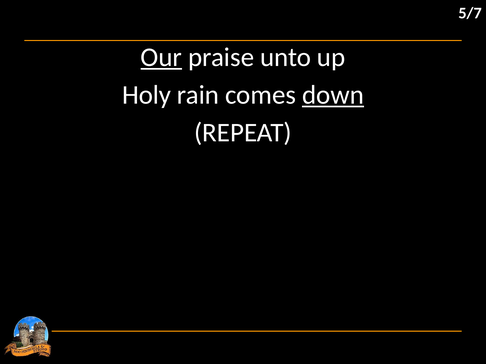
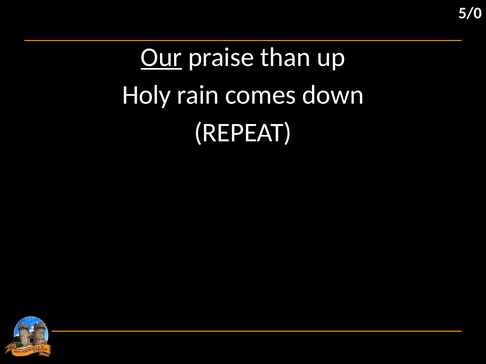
5/7: 5/7 -> 5/0 (470, 13)
unto: unto -> than (286, 57)
down underline: present -> none (333, 95)
